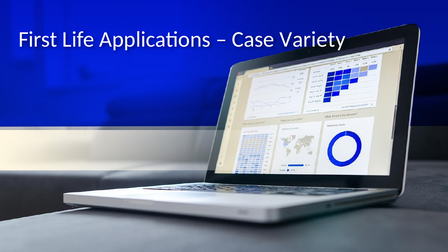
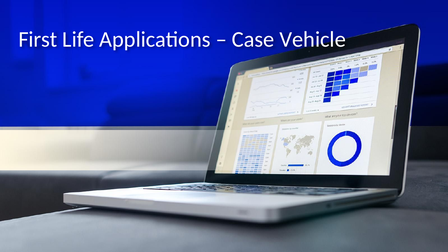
Variety: Variety -> Vehicle (313, 39)
